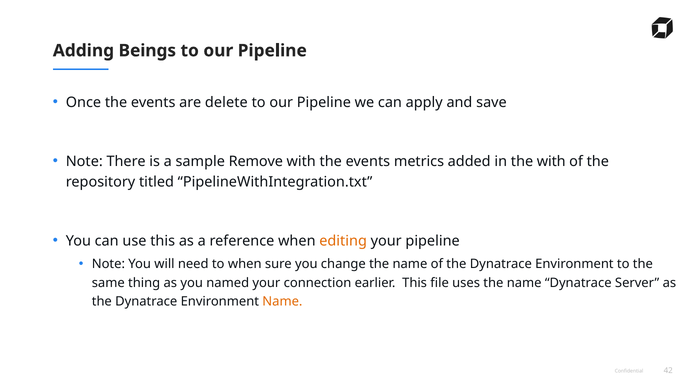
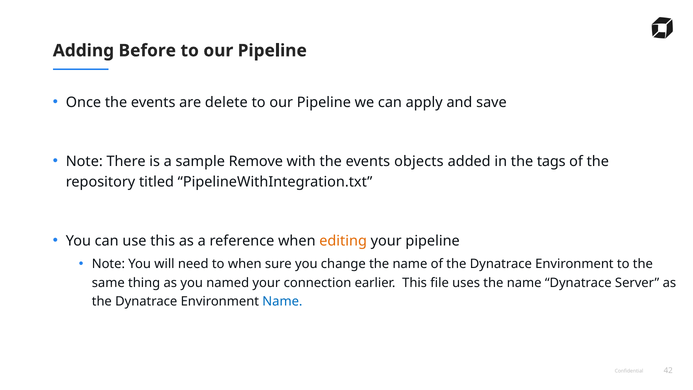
Beings: Beings -> Before (147, 51)
metrics: metrics -> objects (419, 161)
the with: with -> tags (551, 161)
Name colour: orange -> blue (282, 301)
